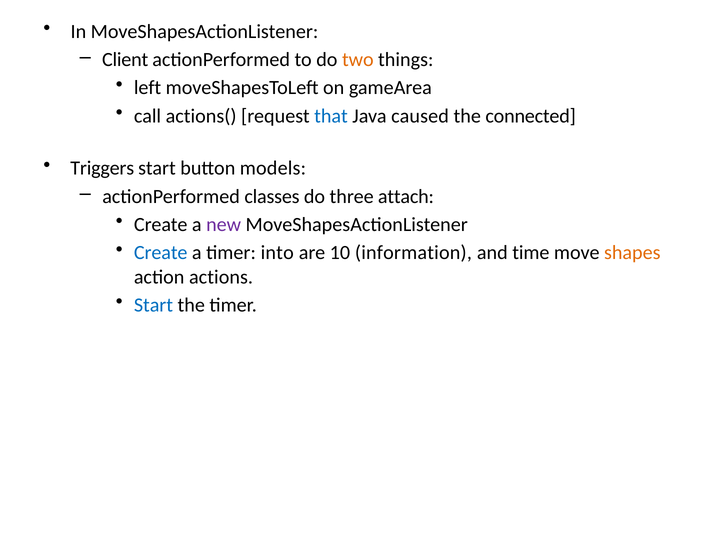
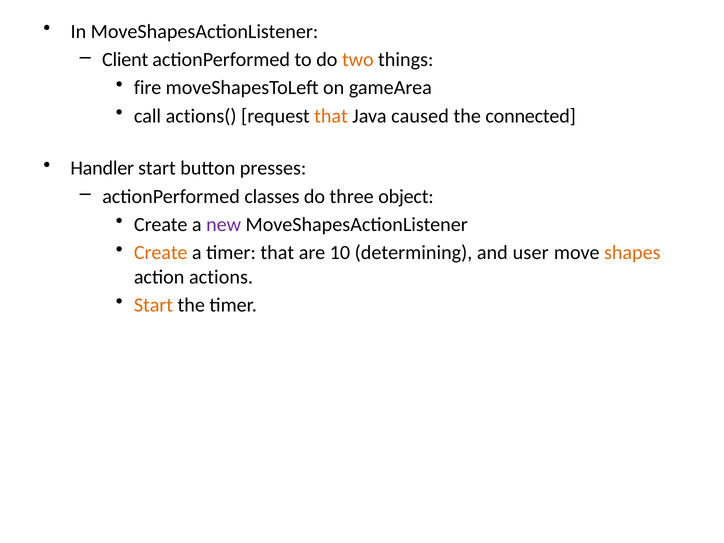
left: left -> fire (148, 88)
that colour: blue -> orange (331, 116)
Triggers: Triggers -> Handler (102, 168)
models: models -> presses (273, 168)
attach: attach -> object (406, 196)
Create colour: blue -> orange (161, 253)
timer into: into -> that (277, 253)
information: information -> determining (414, 253)
time: time -> user (531, 253)
Start colour: blue -> orange (153, 305)
